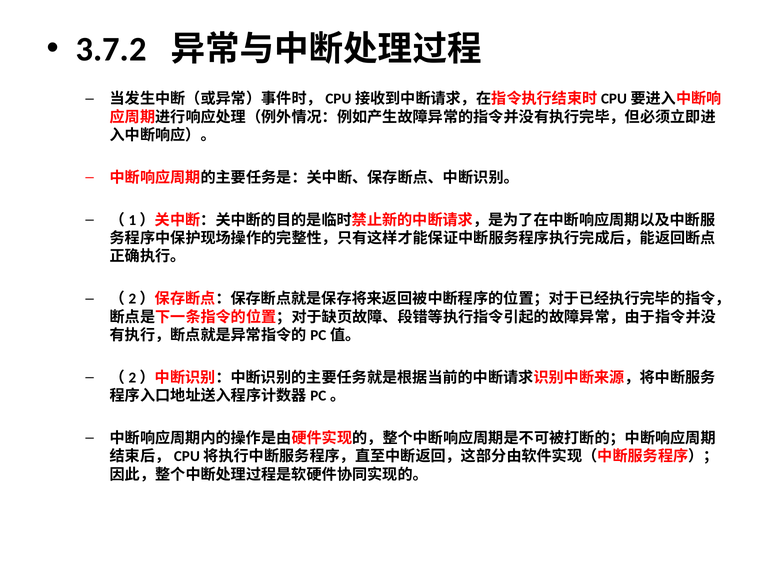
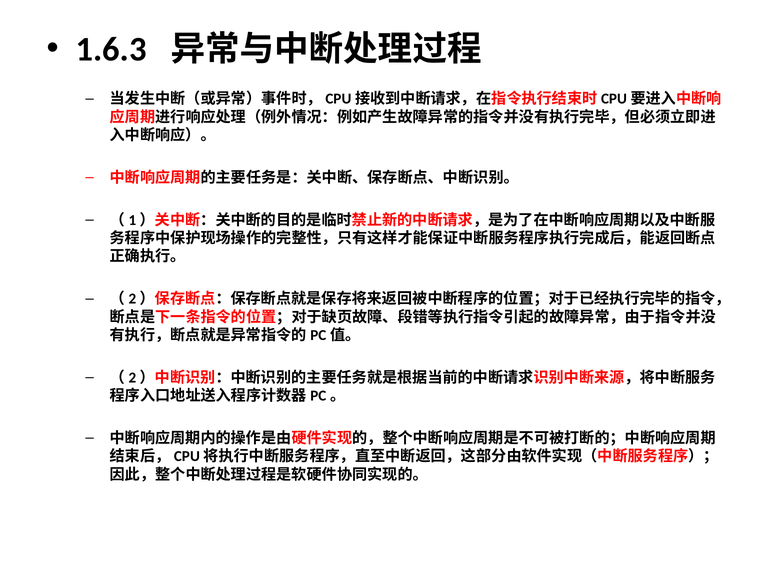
3.7.2: 3.7.2 -> 1.6.3 (111, 49)
